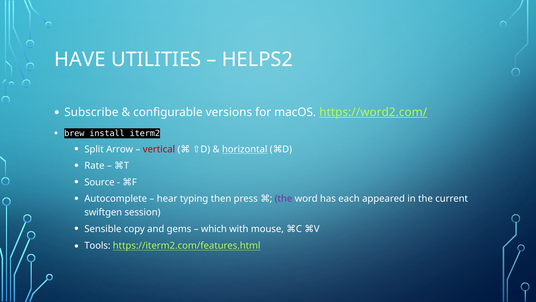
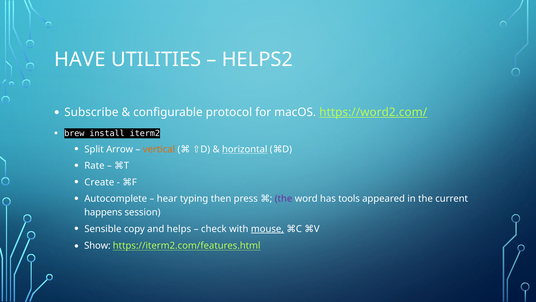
versions: versions -> protocol (229, 112)
vertical colour: red -> orange (159, 149)
Source: Source -> Create (99, 182)
each: each -> tools (349, 198)
swiftgen: swiftgen -> happens (103, 212)
gems: gems -> helps (179, 229)
which: which -> check (214, 229)
mouse underline: none -> present (267, 229)
Tools: Tools -> Show (97, 245)
